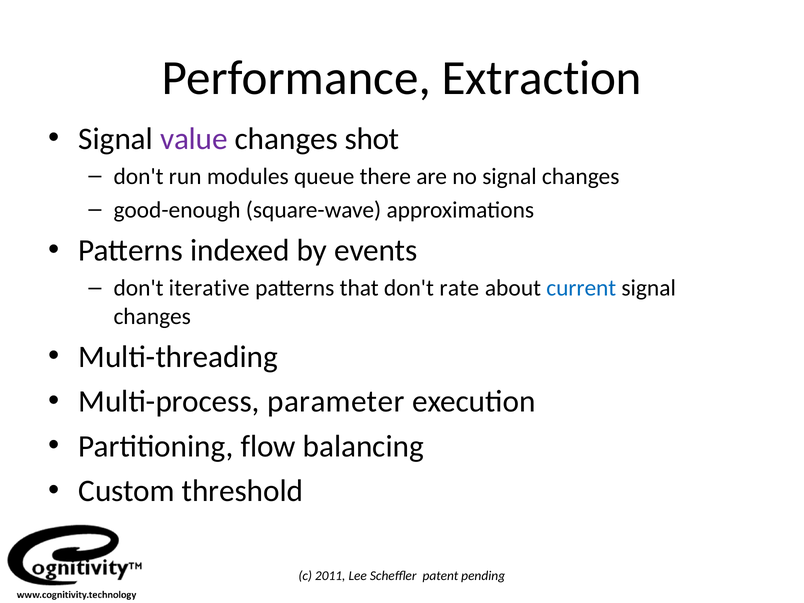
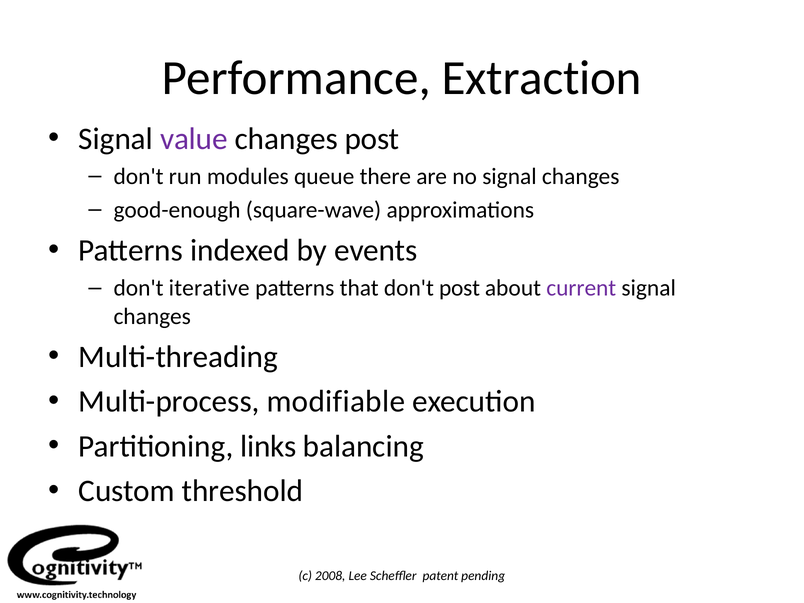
changes shot: shot -> post (372, 139)
don't rate: rate -> post (460, 288)
current colour: blue -> purple (581, 288)
parameter: parameter -> modifiable (336, 402)
flow: flow -> links (268, 446)
2011: 2011 -> 2008 (330, 576)
